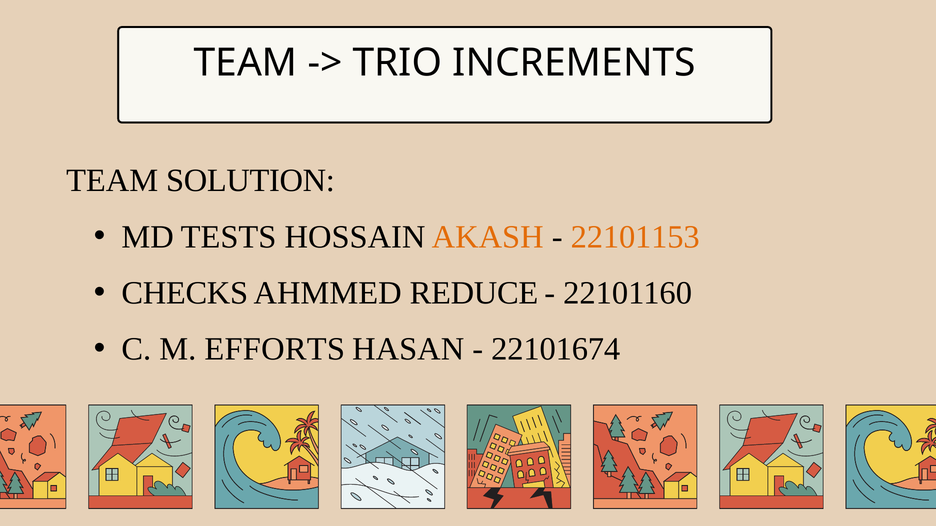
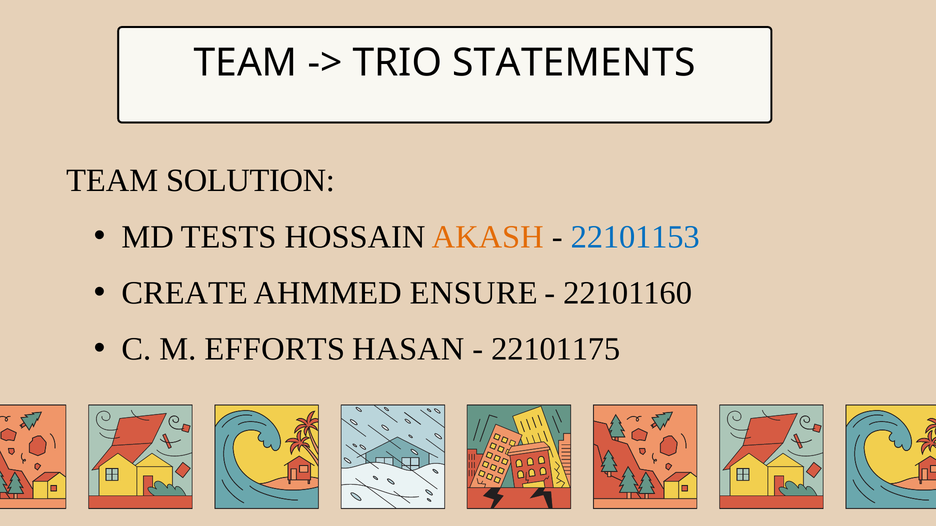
INCREMENTS: INCREMENTS -> STATEMENTS (574, 63)
22101153 colour: orange -> blue (635, 237)
CHECKS: CHECKS -> CREATE (185, 293)
REDUCE: REDUCE -> ENSURE (474, 293)
22101674: 22101674 -> 22101175 (556, 350)
